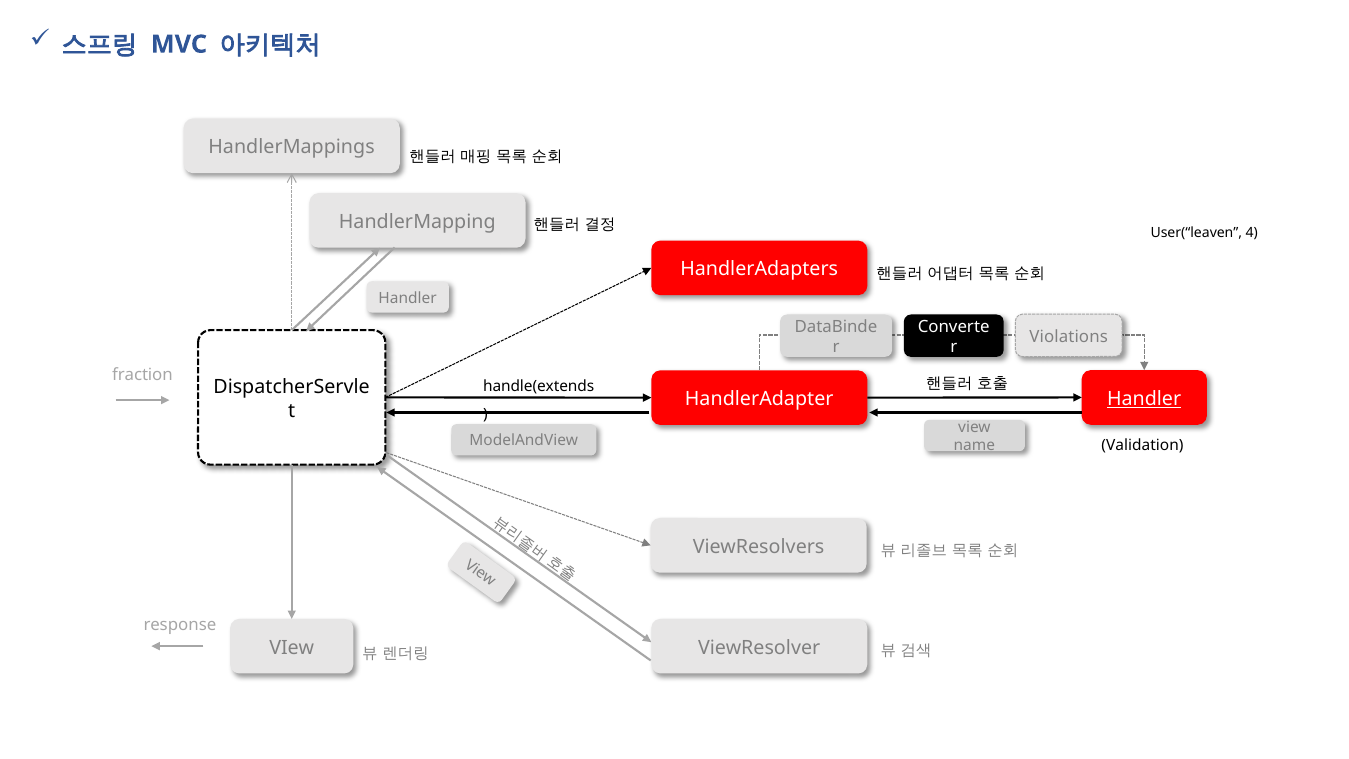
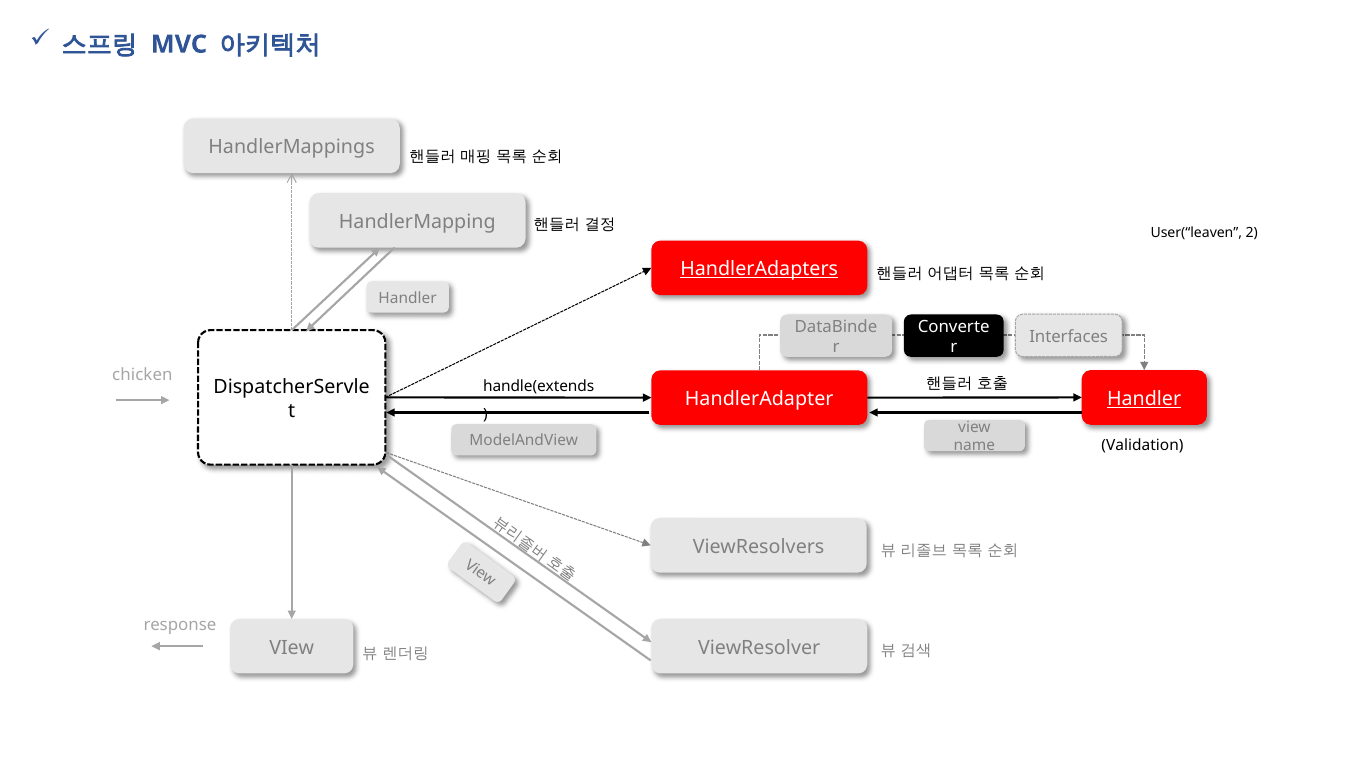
4: 4 -> 2 (1252, 233)
HandlerAdapters underline: none -> present (759, 269)
Violations: Violations -> Interfaces (1069, 336)
fraction: fraction -> chicken (142, 375)
